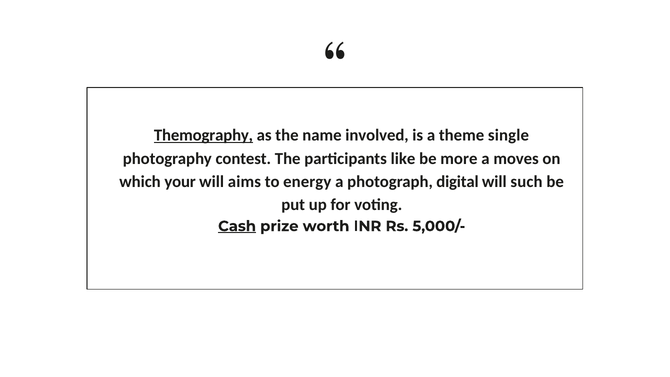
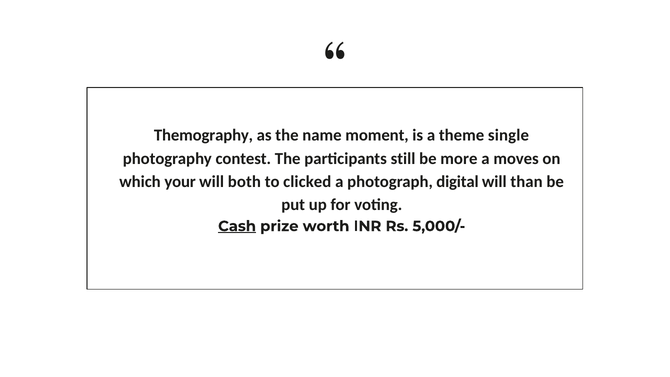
Themography underline: present -> none (204, 135)
involved: involved -> moment (377, 135)
like: like -> still (403, 158)
aims: aims -> both (244, 182)
energy: energy -> clicked (307, 182)
such: such -> than (527, 182)
